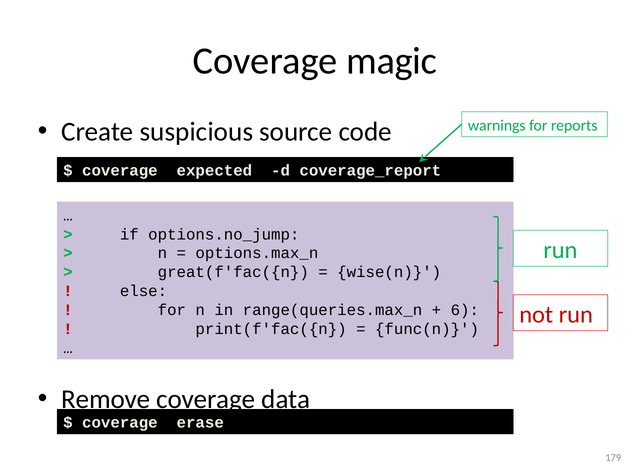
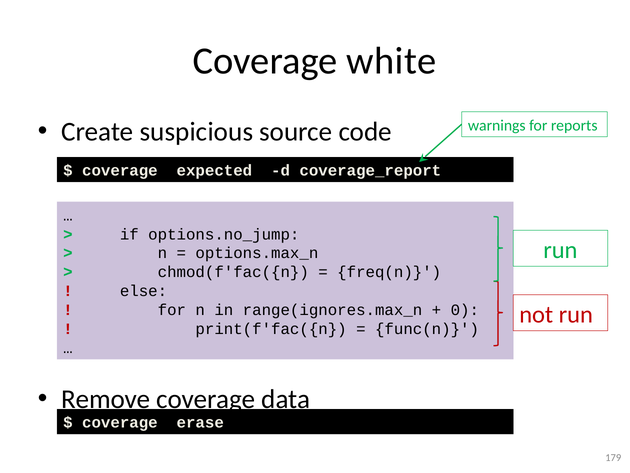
magic: magic -> white (391, 61)
great(f'fac({n: great(f'fac({n -> chmod(f'fac({n (233, 272)
wise(n: wise(n -> freq(n (389, 272)
range(queries.max_n: range(queries.max_n -> range(ignores.max_n (333, 310)
6: 6 -> 0 (465, 310)
